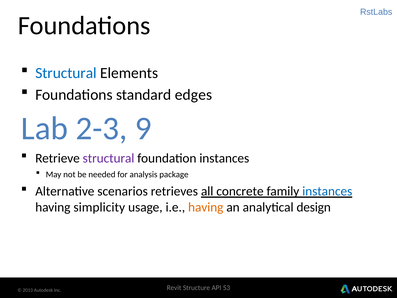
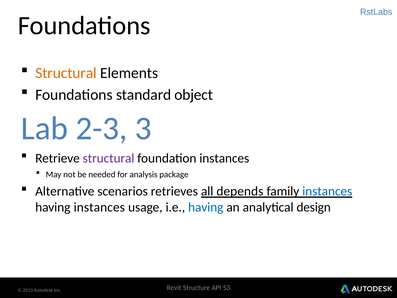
Structural colour: blue -> orange (66, 73)
edges: edges -> object (194, 95)
9: 9 -> 3 (143, 128)
concrete: concrete -> depends (240, 191)
having simplicity: simplicity -> instances (99, 207)
having colour: orange -> blue (206, 207)
